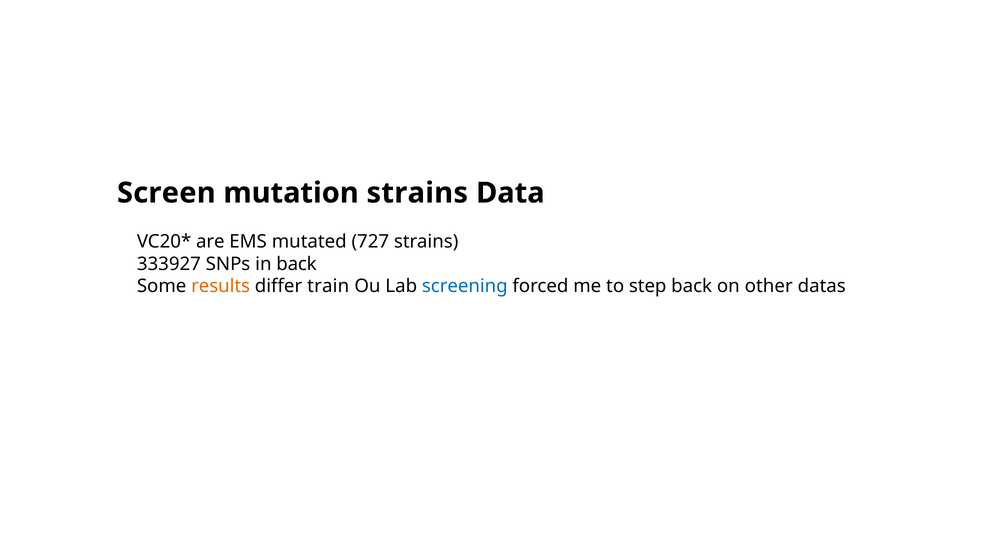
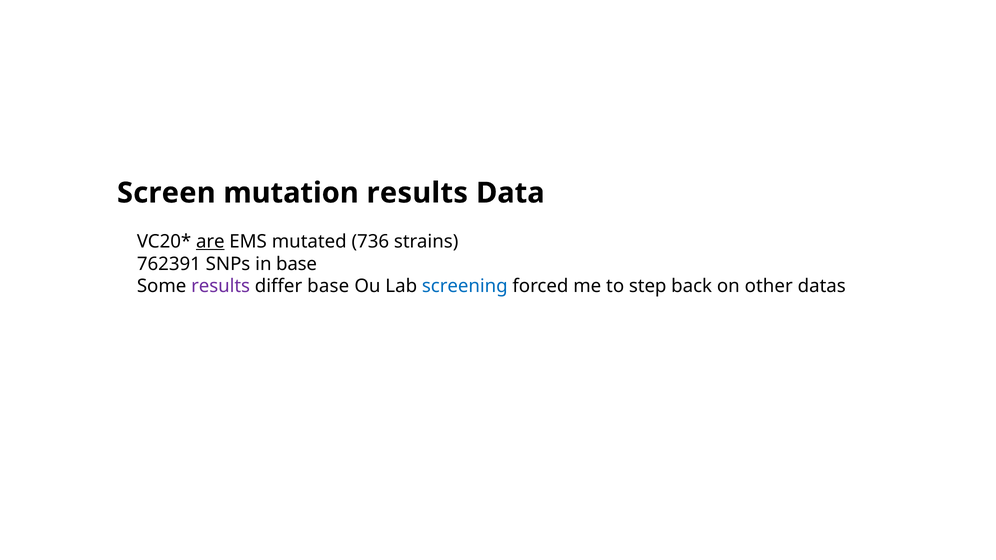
mutation strains: strains -> results (417, 193)
are underline: none -> present (210, 242)
727: 727 -> 736 (370, 242)
333927: 333927 -> 762391 (169, 264)
in back: back -> base (297, 264)
results colour: orange -> purple (221, 286)
differ train: train -> base (328, 286)
